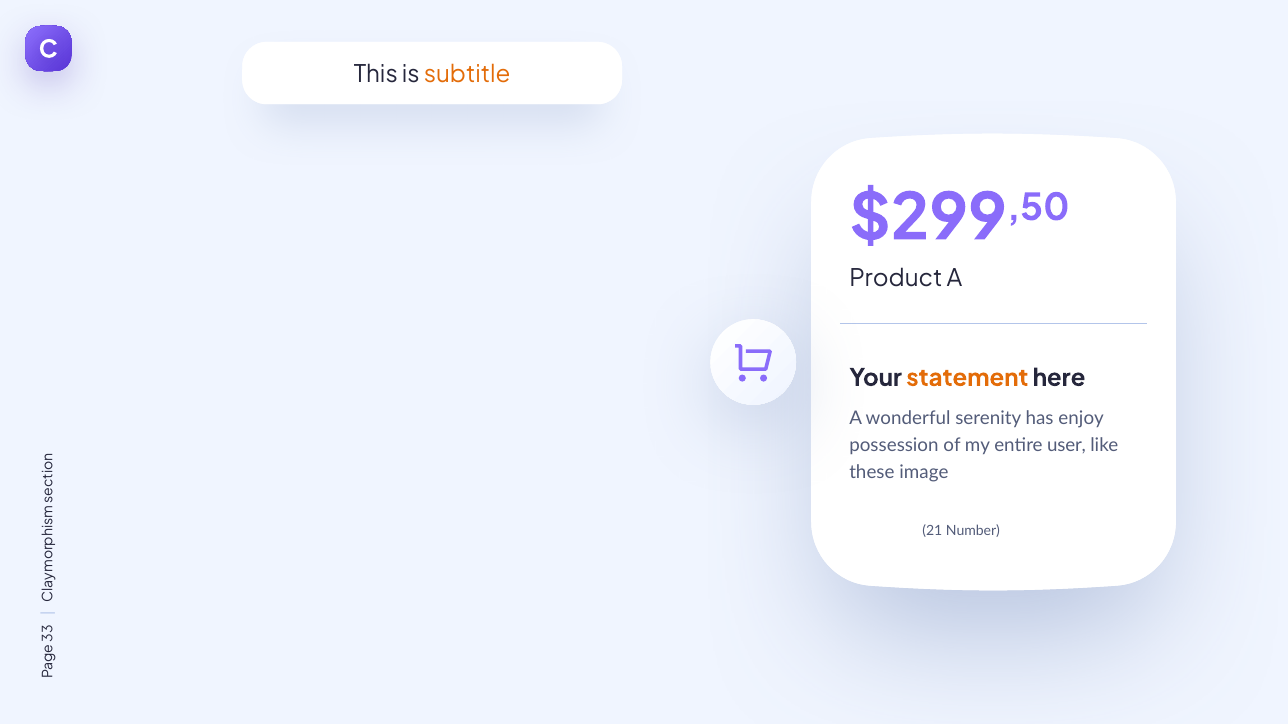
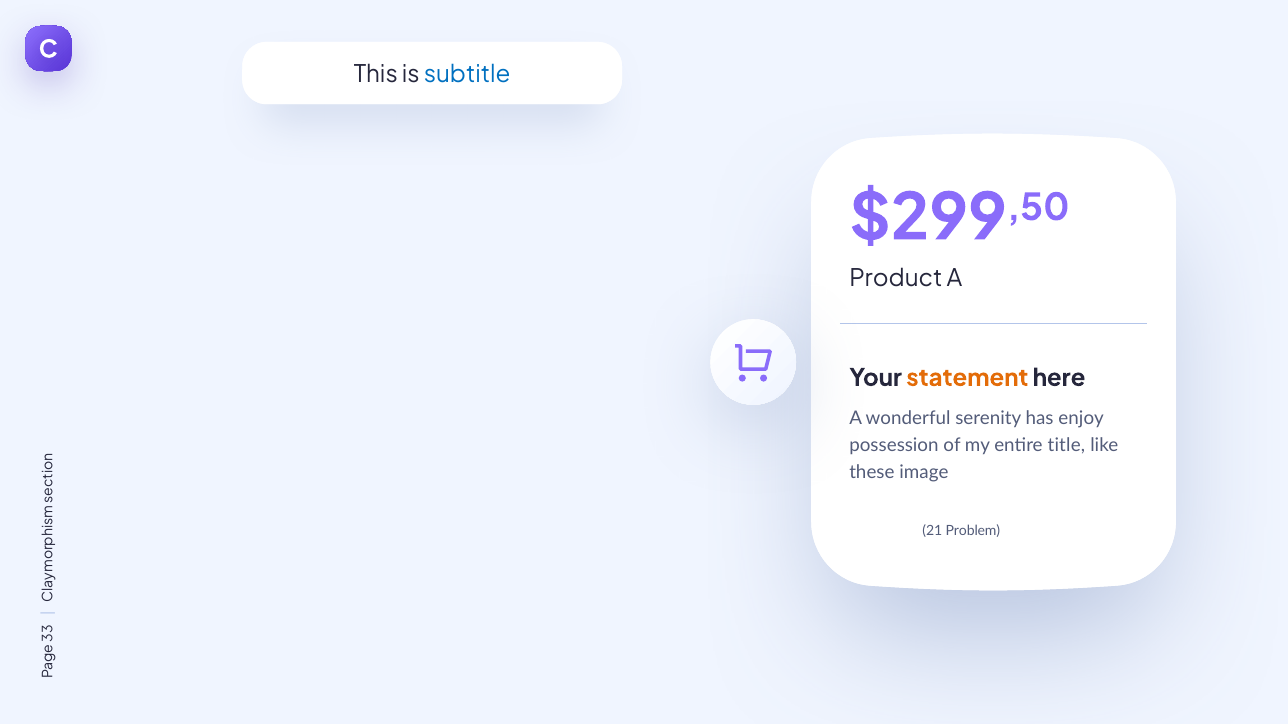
subtitle colour: orange -> blue (467, 75)
user: user -> title (1066, 445)
Number: Number -> Problem (973, 531)
